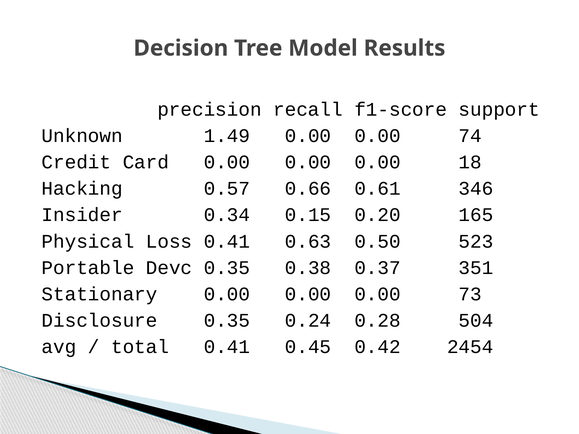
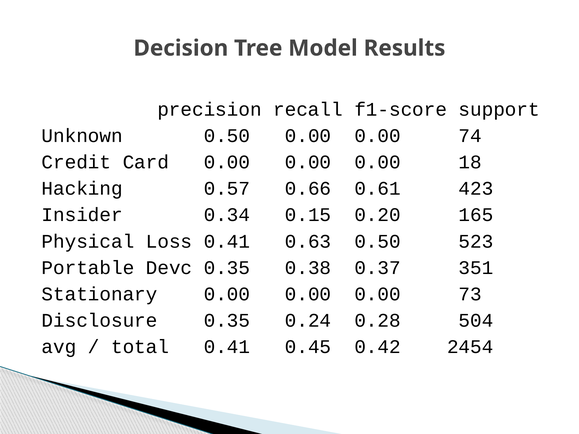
Unknown 1.49: 1.49 -> 0.50 (227, 136)
346: 346 -> 423 (476, 189)
